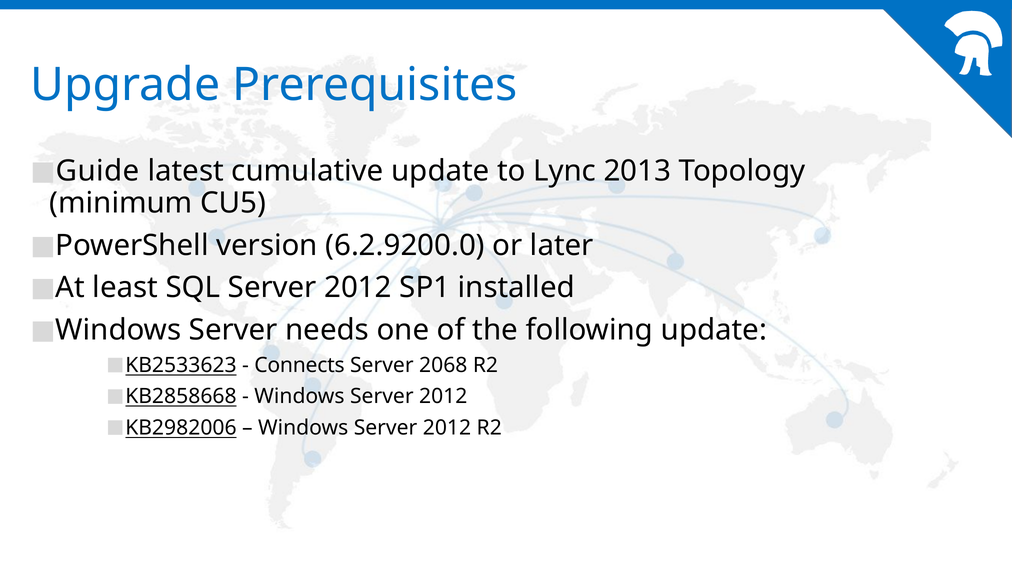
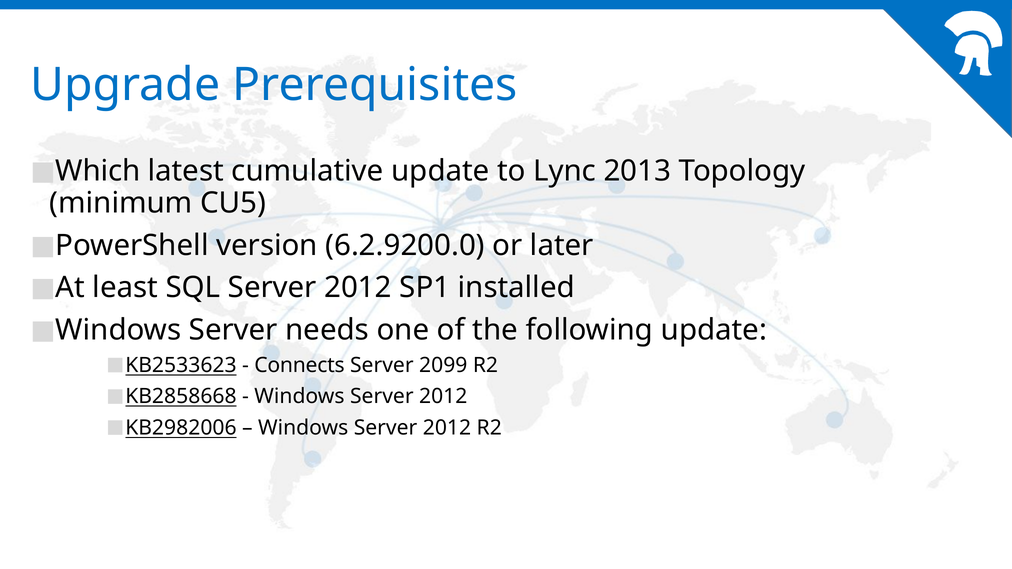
Guide: Guide -> Which (98, 171)
2068: 2068 -> 2099 (443, 365)
